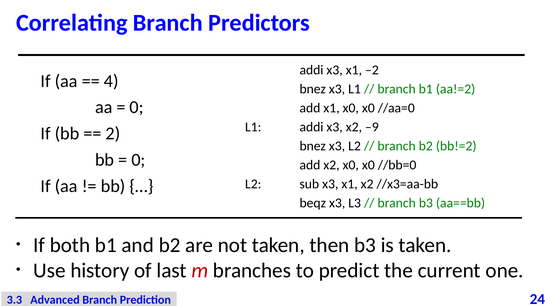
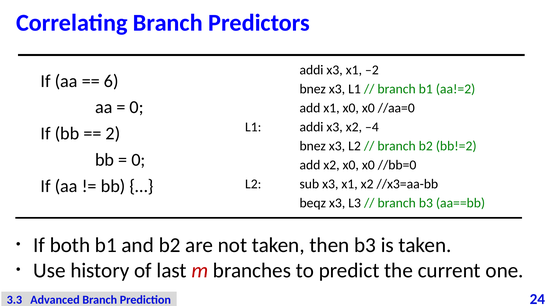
4: 4 -> 6 (111, 81)
–9: –9 -> –4 (372, 127)
